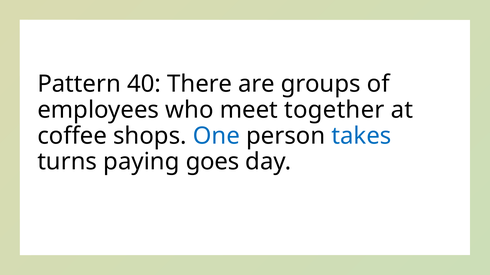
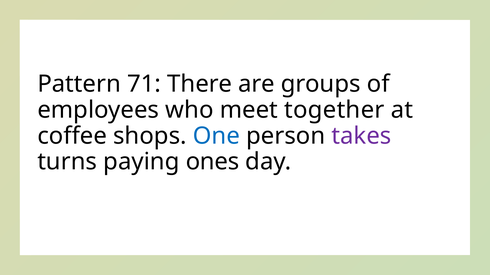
40: 40 -> 71 (144, 84)
takes colour: blue -> purple (361, 136)
goes: goes -> ones (213, 162)
